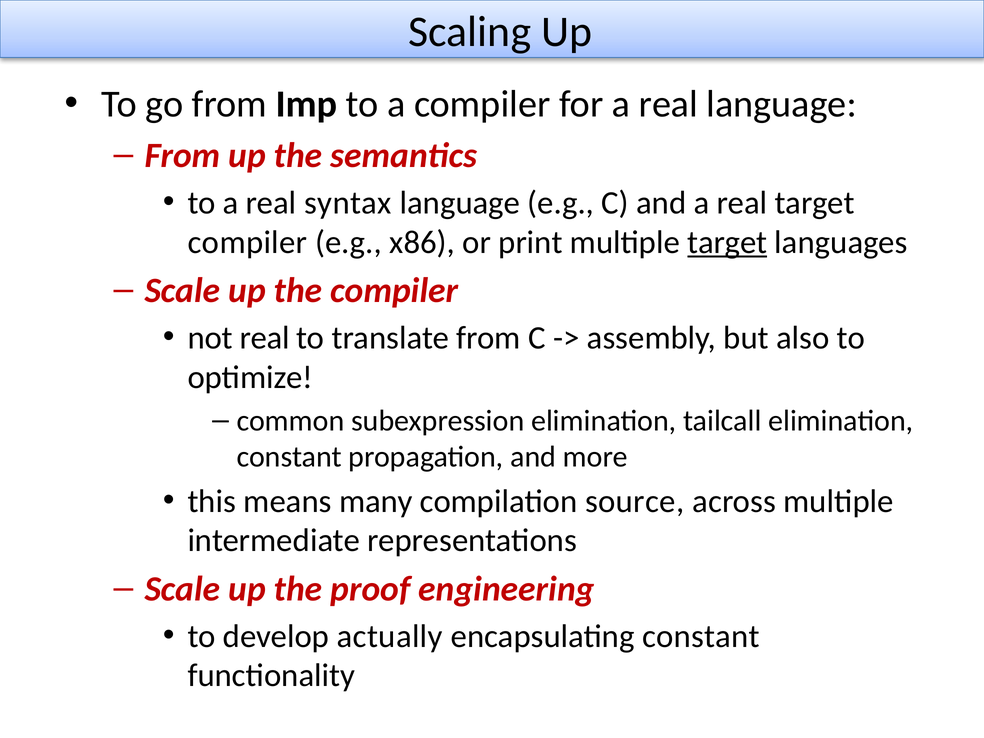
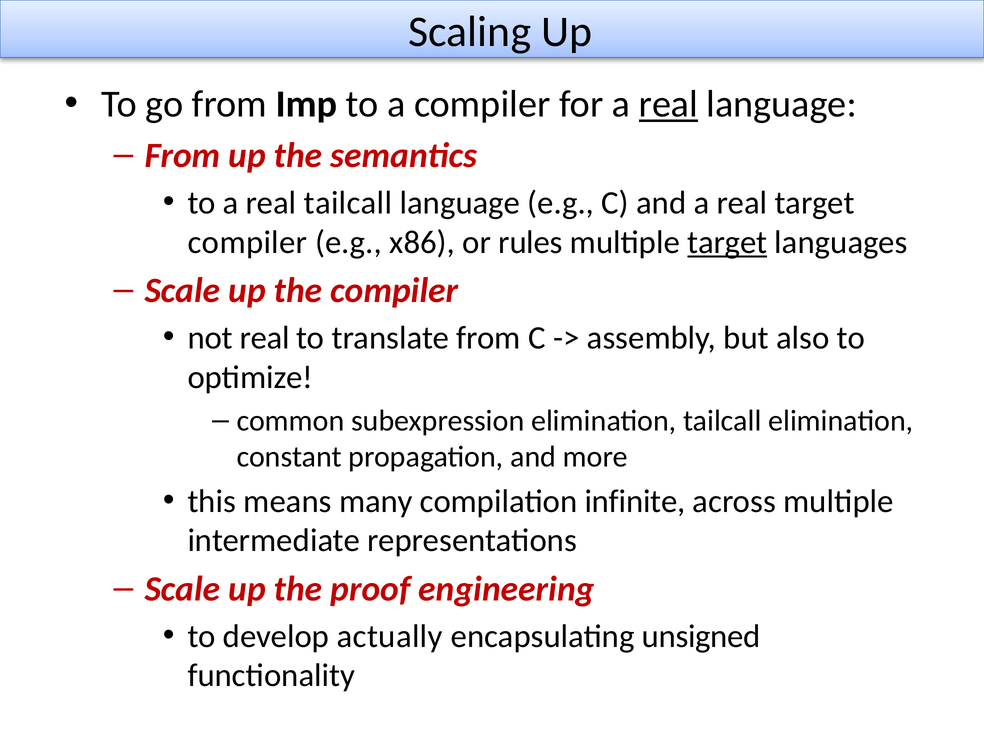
real underline: none -> present (668, 104)
real syntax: syntax -> tailcall (348, 203)
print: print -> rules (531, 242)
source: source -> infinite (635, 501)
encapsulating constant: constant -> unsigned (701, 636)
